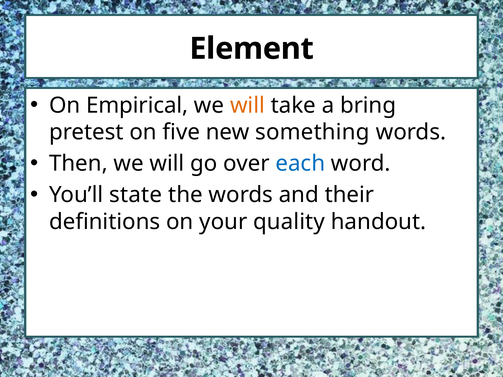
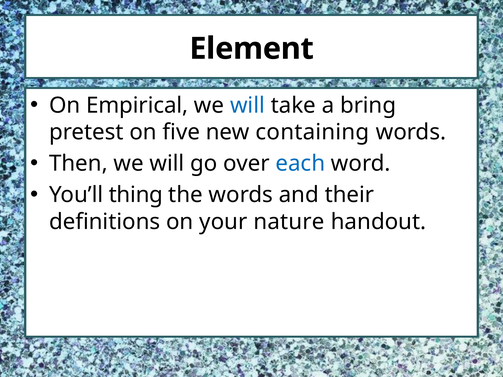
will colour: orange -> blue (247, 106)
something: something -> containing (312, 132)
state: state -> thing (136, 195)
quality: quality -> nature (289, 222)
